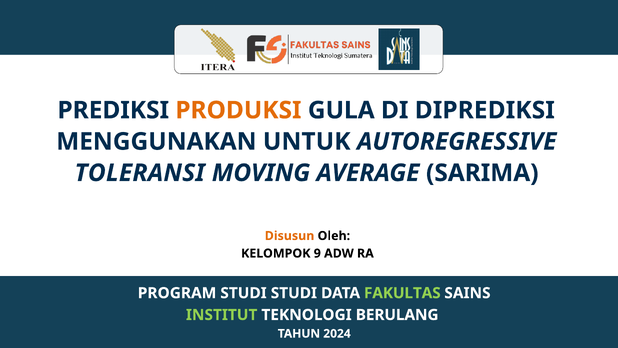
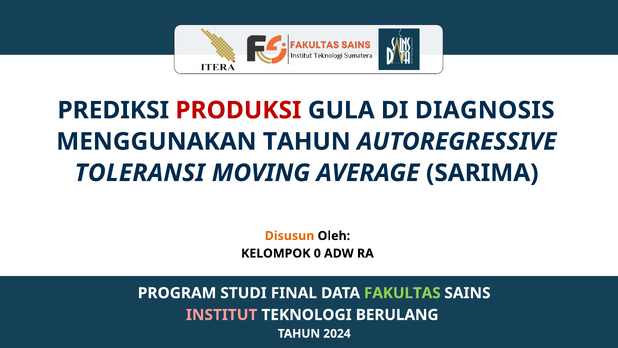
PRODUKSI colour: orange -> red (238, 110)
DIPREDIKSI: DIPREDIKSI -> DIAGNOSIS (485, 110)
MENGGUNAKAN UNTUK: UNTUK -> TAHUN (307, 141)
9: 9 -> 0 (317, 253)
STUDI STUDI: STUDI -> FINAL (294, 293)
INSTITUT colour: light green -> pink (222, 315)
